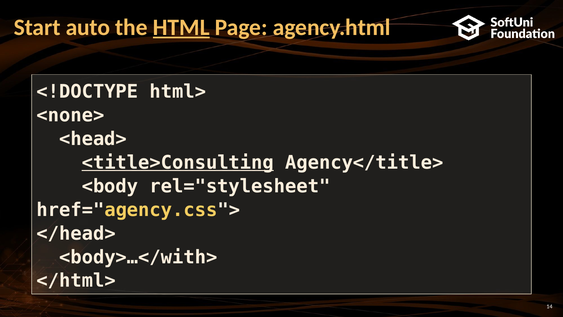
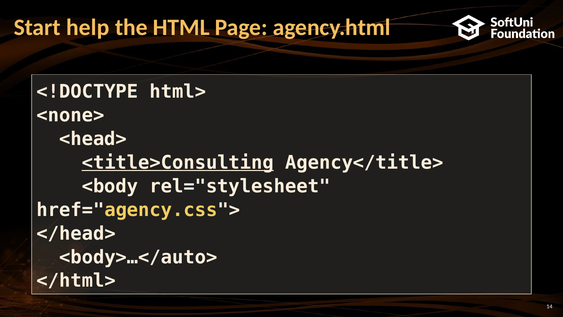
auto: auto -> help (88, 27)
HTML underline: present -> none (181, 27)
<body>…</with>: <body>…</with> -> <body>…</auto> (138, 257)
